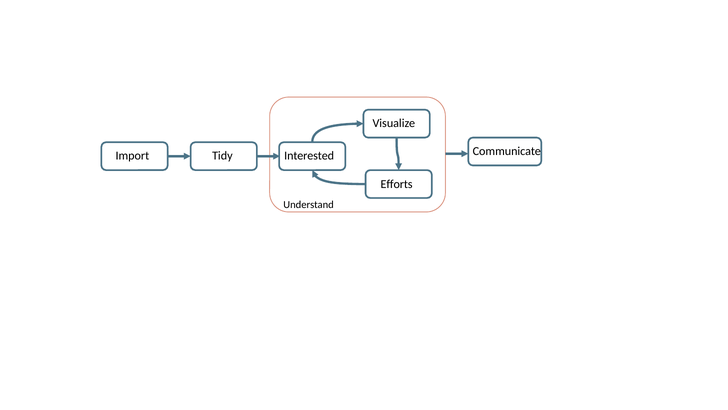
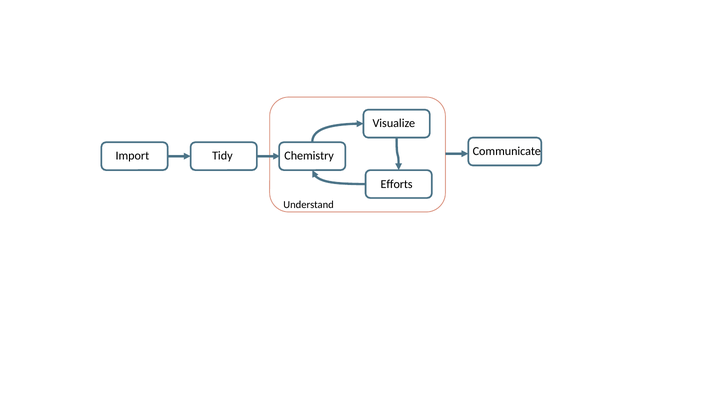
Interested: Interested -> Chemistry (309, 156)
